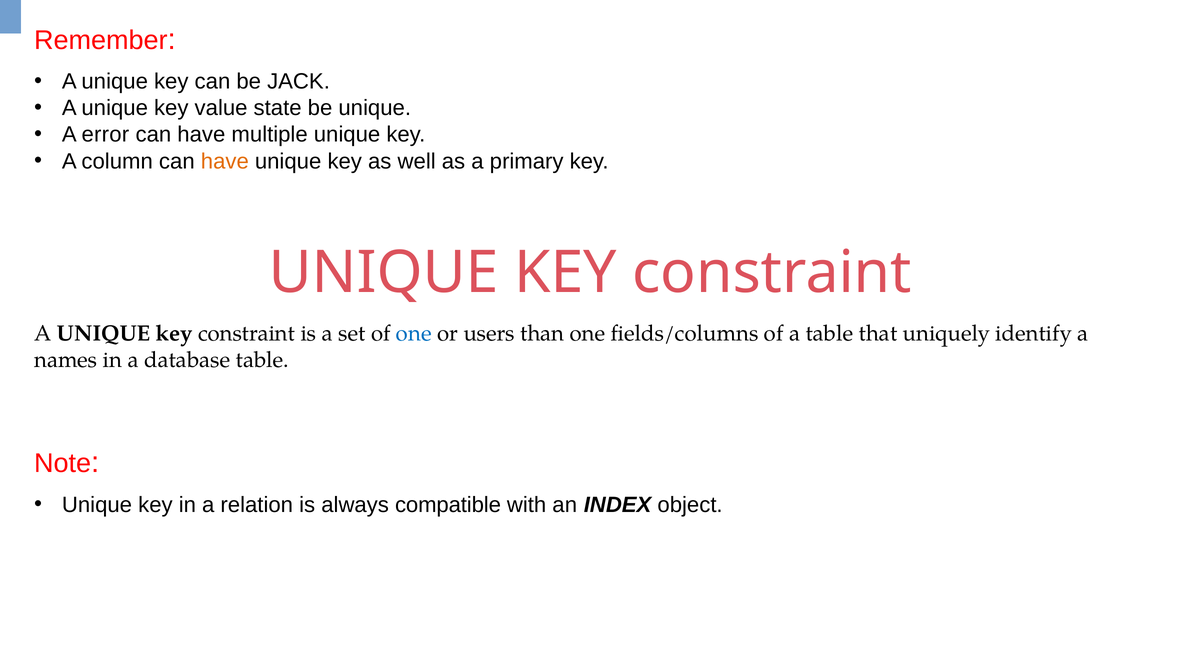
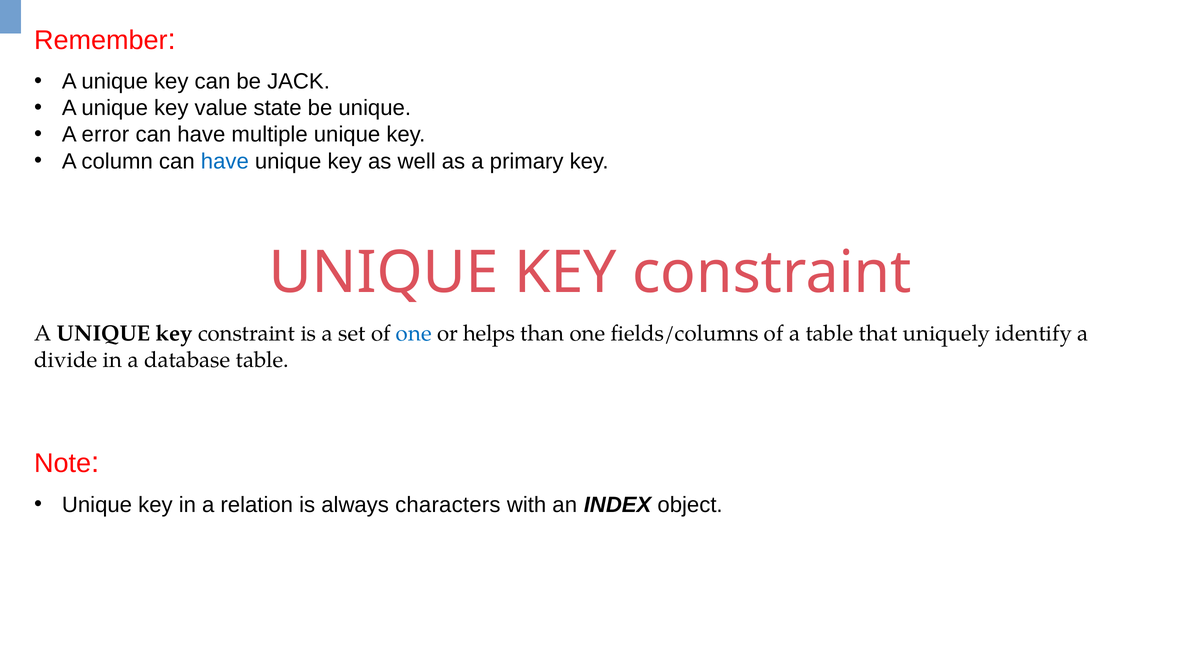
have colour: orange -> blue (225, 161)
users: users -> helps (489, 334)
names: names -> divide (66, 360)
compatible: compatible -> characters (448, 505)
